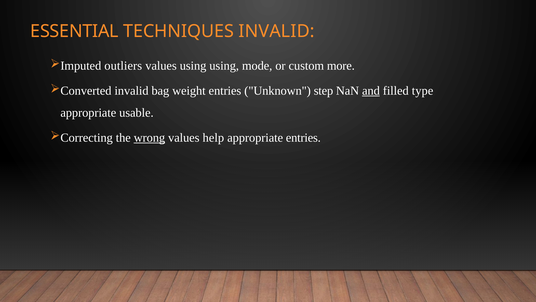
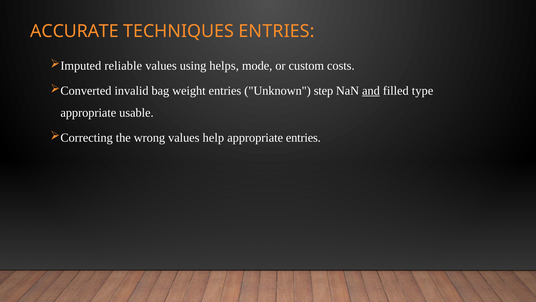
ESSENTIAL: ESSENTIAL -> ACCURATE (74, 31)
TECHNIQUES INVALID: INVALID -> ENTRIES (277, 31)
outliers: outliers -> reliable (123, 66)
using using: using -> helps (224, 66)
more: more -> costs (341, 66)
wrong underline: present -> none (149, 138)
